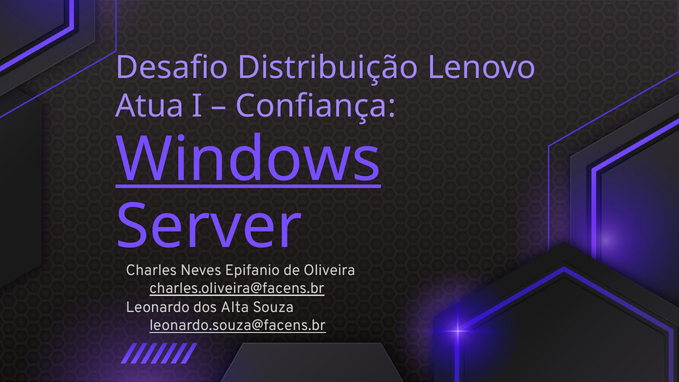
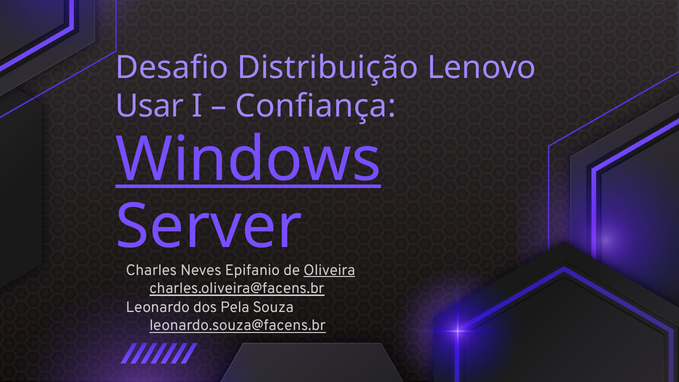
Atua: Atua -> Usar (150, 106)
Oliveira underline: none -> present (329, 270)
Alta: Alta -> Pela (235, 307)
